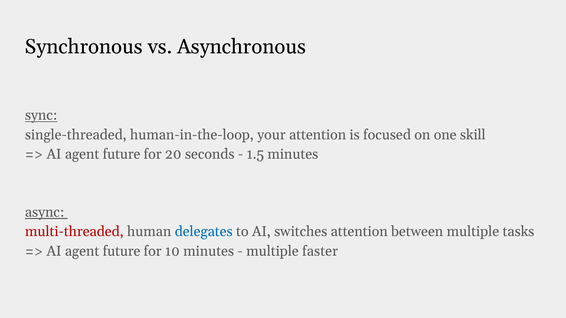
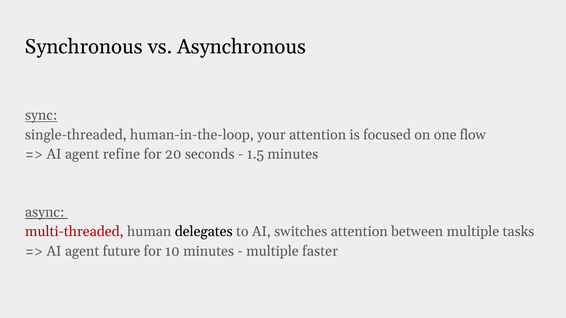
skill: skill -> flow (473, 135)
future: future -> refine (121, 154)
delegates colour: blue -> black (204, 232)
